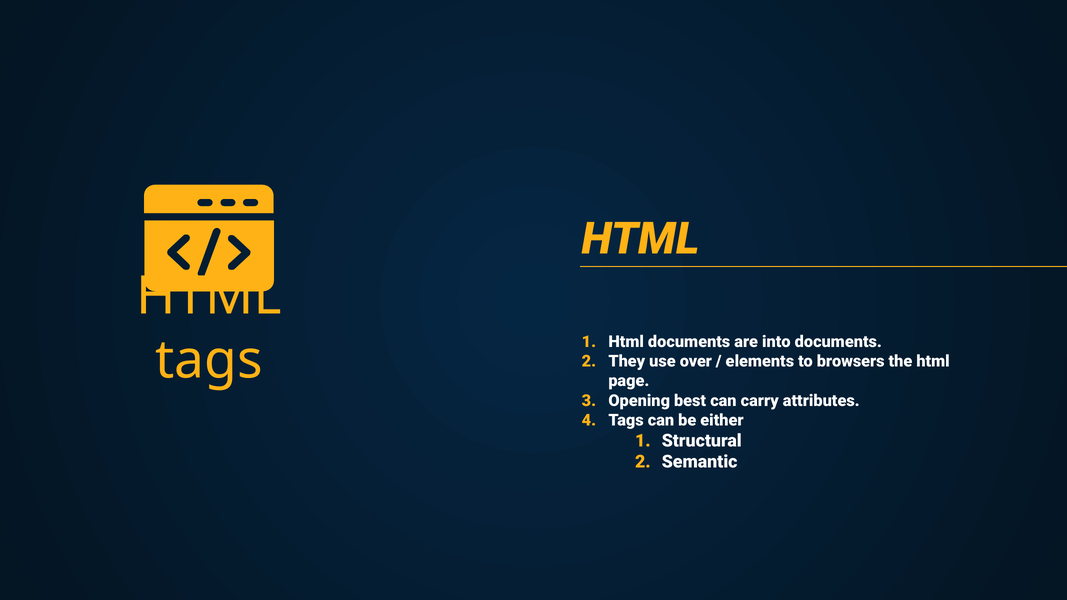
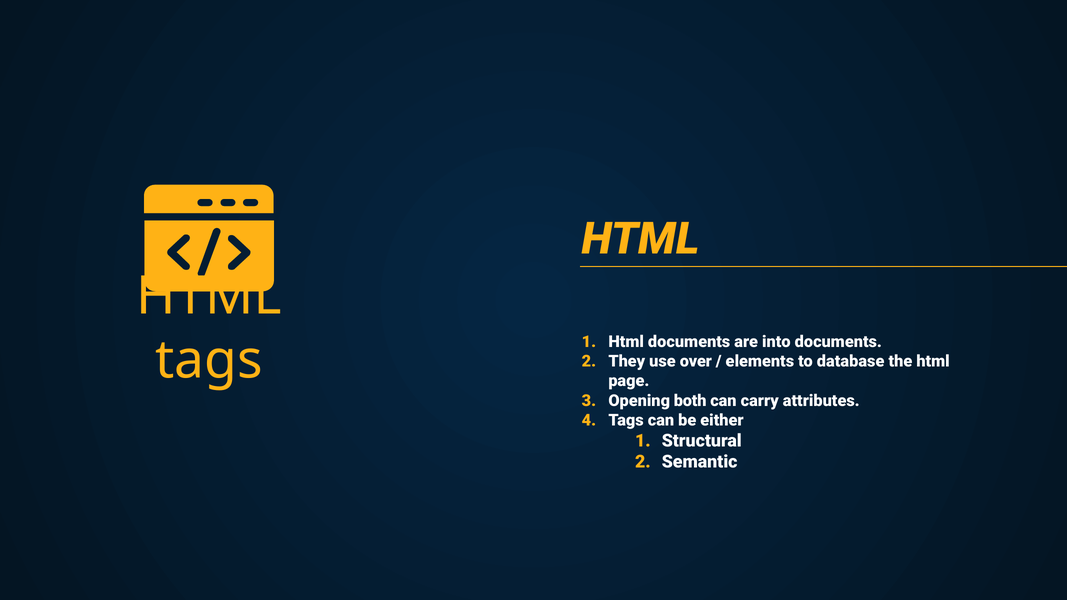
browsers: browsers -> database (851, 362)
best: best -> both (690, 401)
